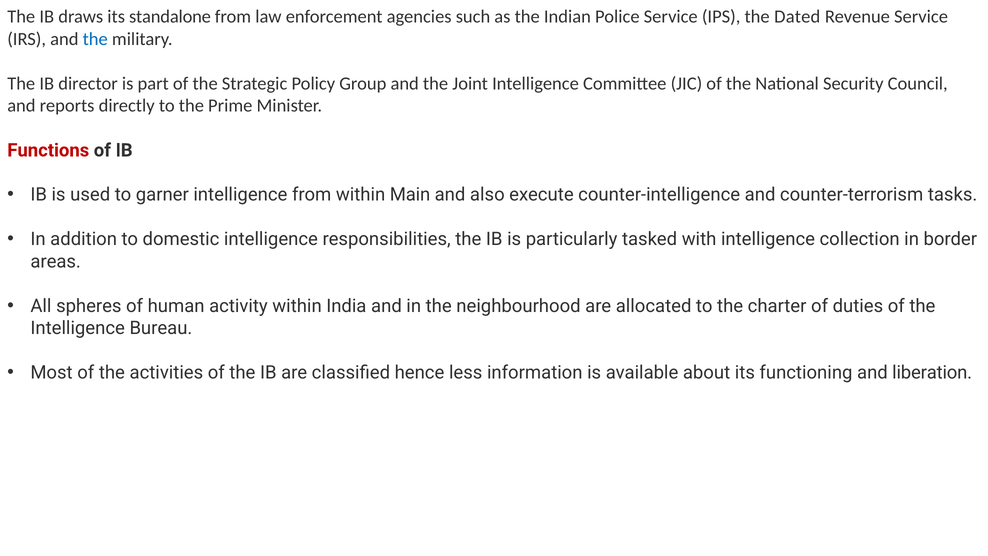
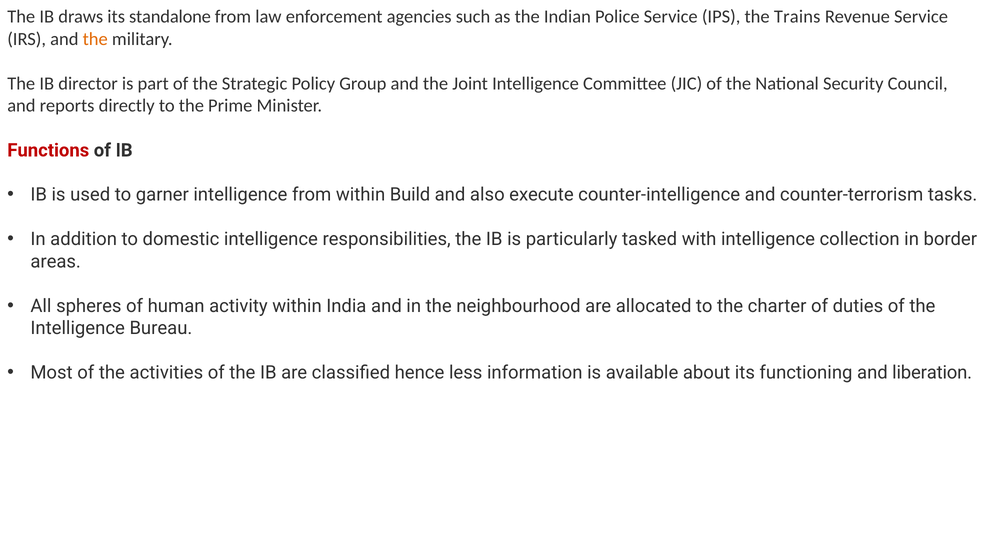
Dated: Dated -> Trains (797, 17)
the colour: blue -> orange (95, 39)
Main: Main -> Build (410, 195)
